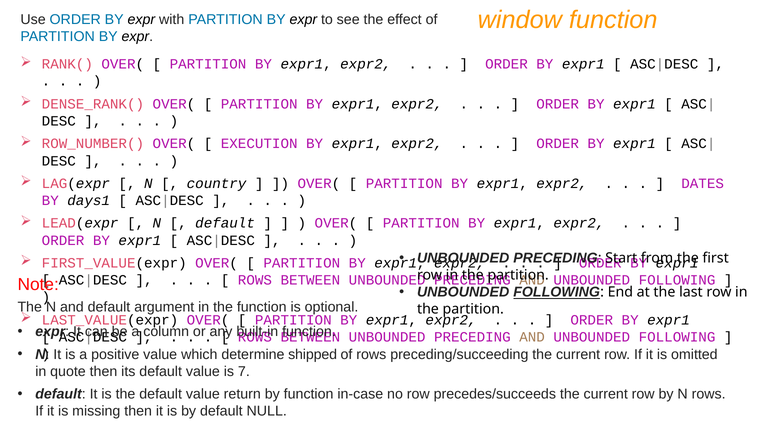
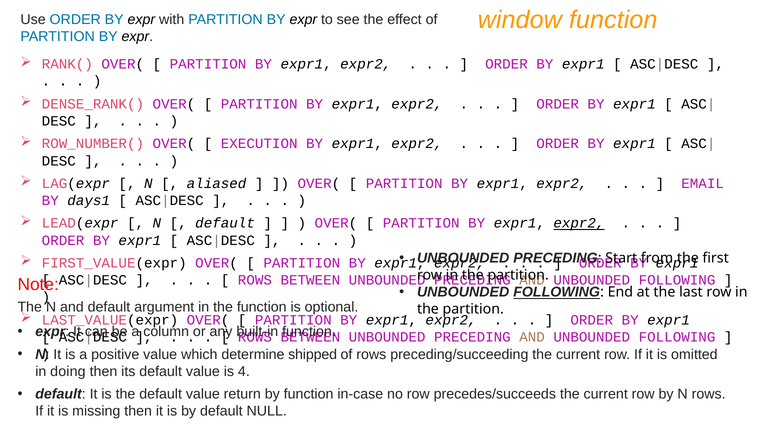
country: country -> aliased (217, 184)
DATES: DATES -> EMAIL (703, 184)
expr2 underline: none -> present (579, 223)
quote: quote -> doing (68, 372)
7: 7 -> 4 (244, 372)
